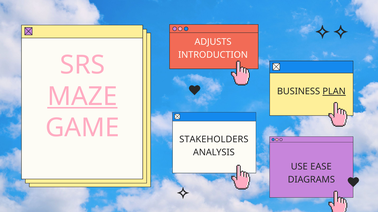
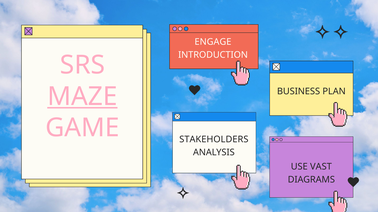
ADJUSTS: ADJUSTS -> ENGAGE (213, 42)
PLAN underline: present -> none (334, 92)
EASE: EASE -> VAST (321, 167)
